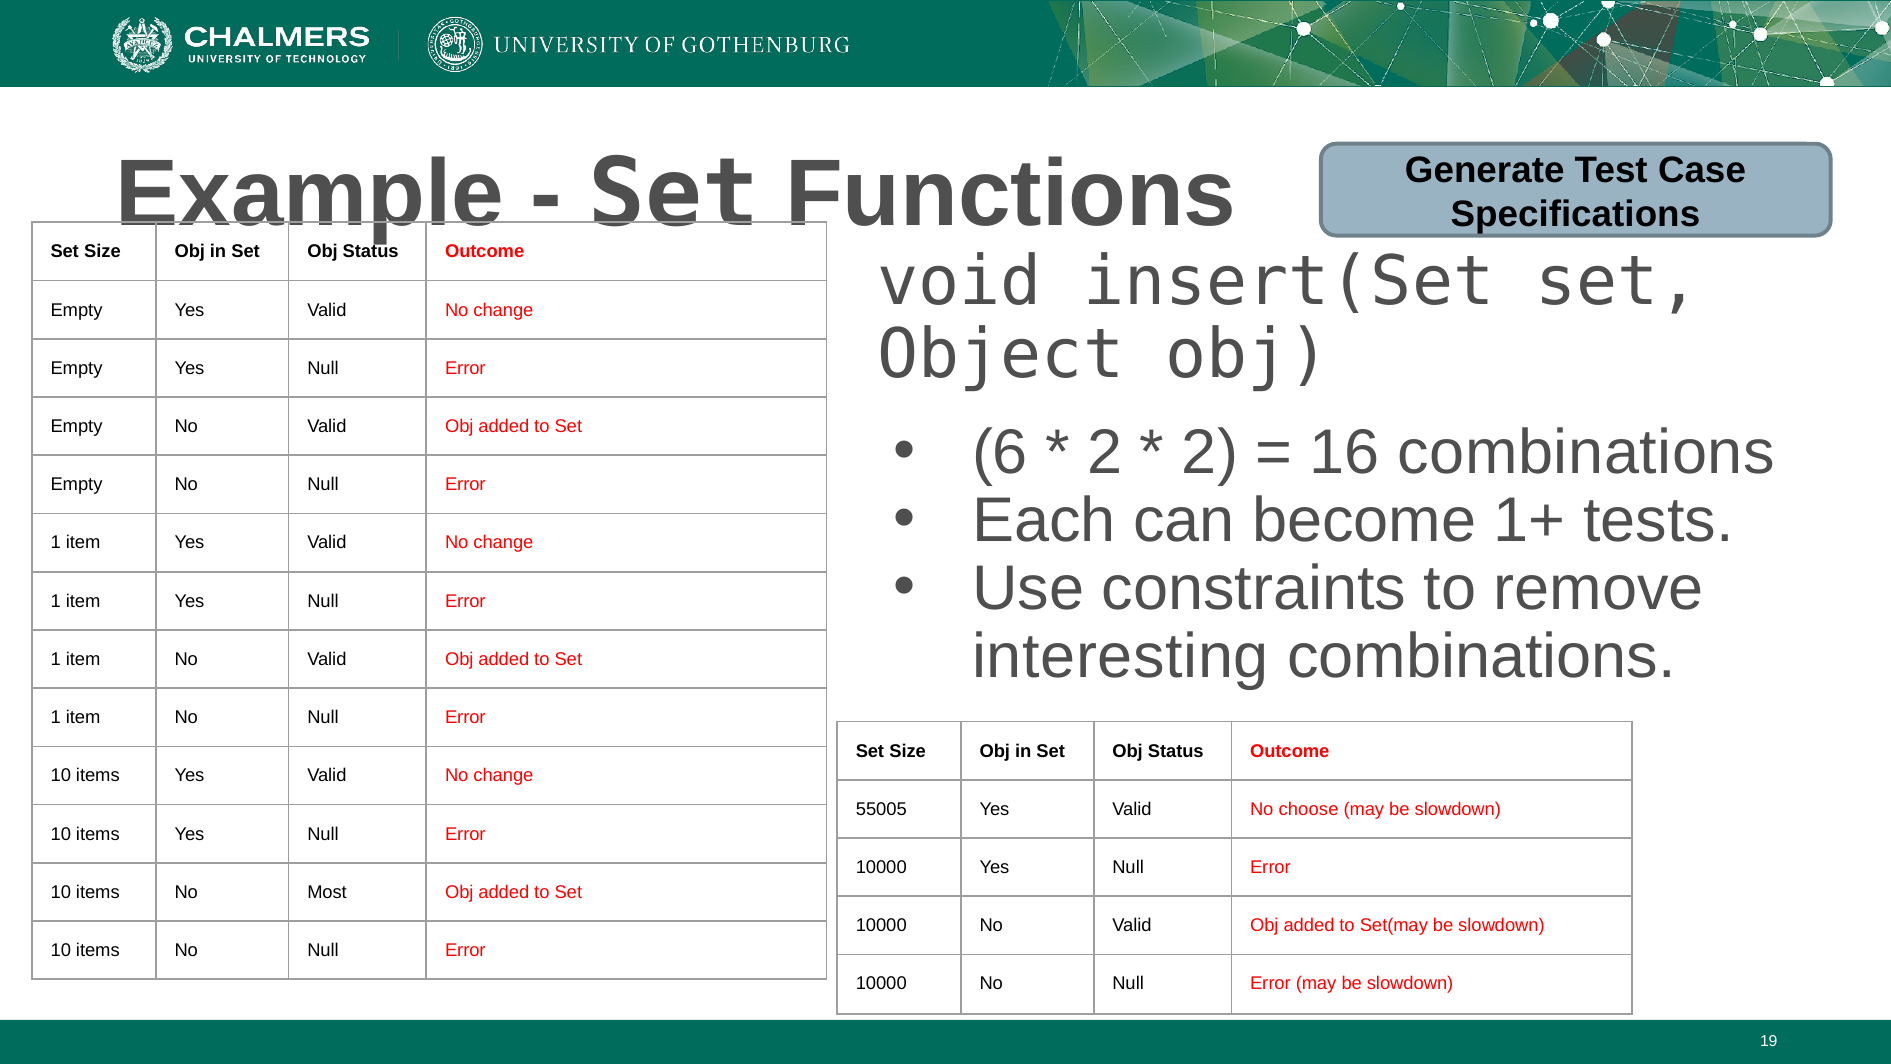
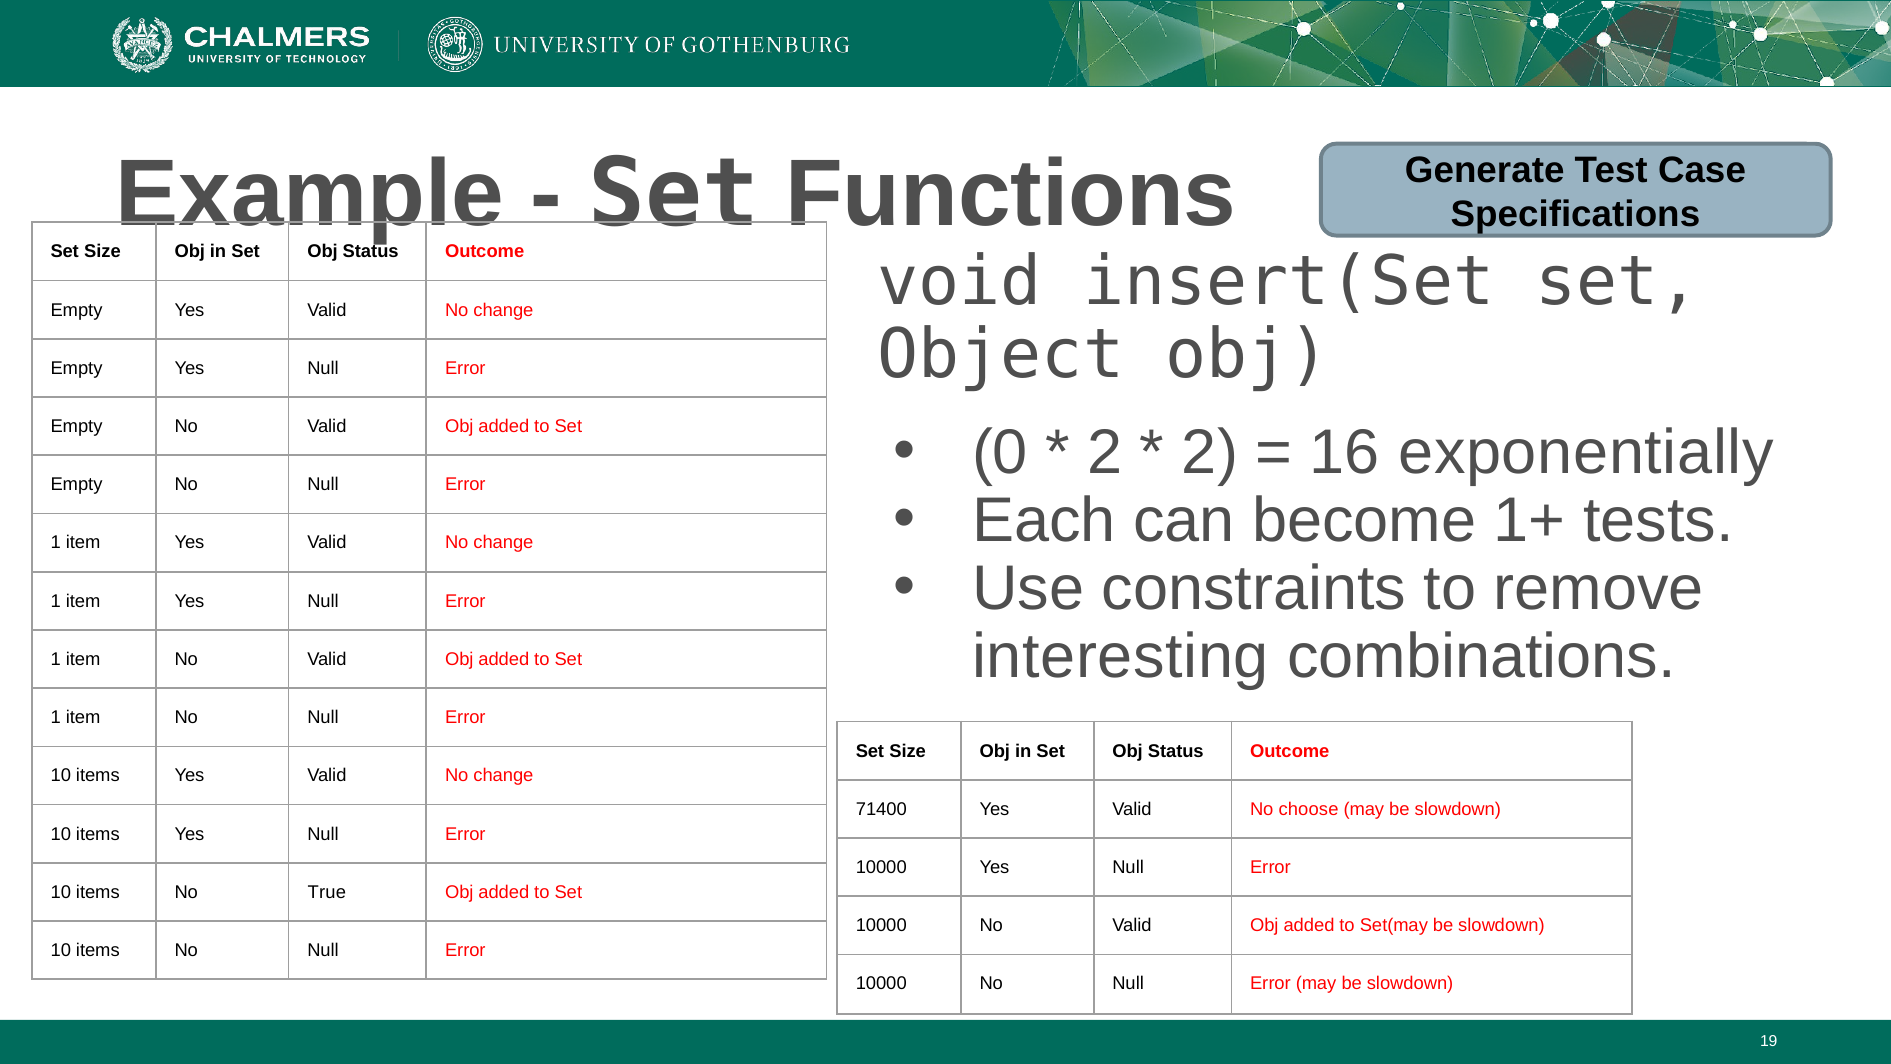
6: 6 -> 0 (1000, 452)
16 combinations: combinations -> exponentially (1586, 452)
55005: 55005 -> 71400 (881, 809)
Most: Most -> True (327, 892)
